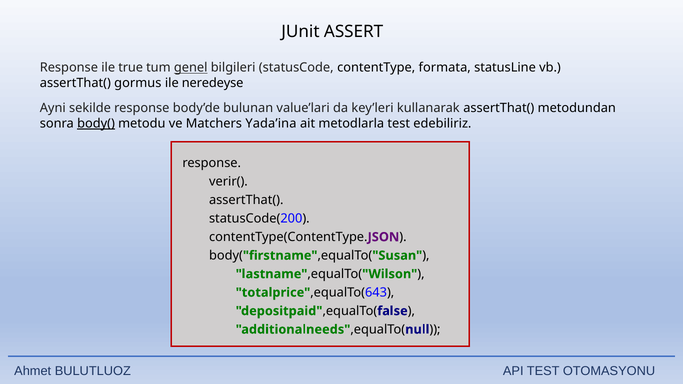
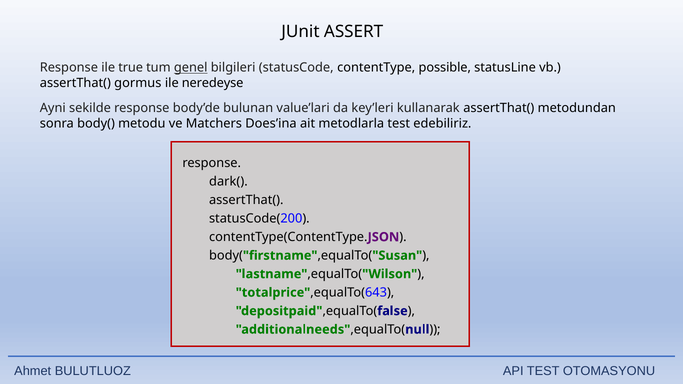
formata: formata -> possible (445, 68)
body( underline: present -> none (96, 124)
Yada’ina: Yada’ina -> Does’ina (271, 124)
verir(: verir( -> dark( (228, 182)
